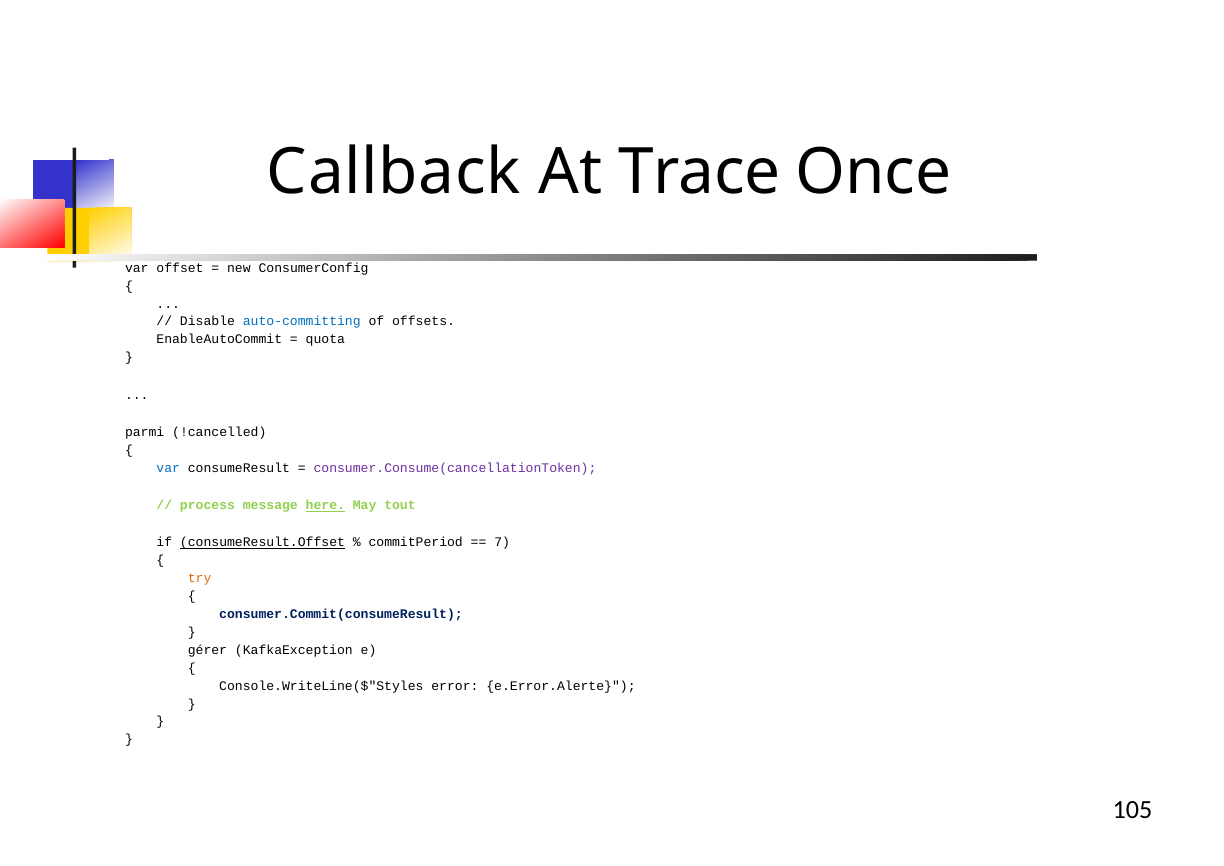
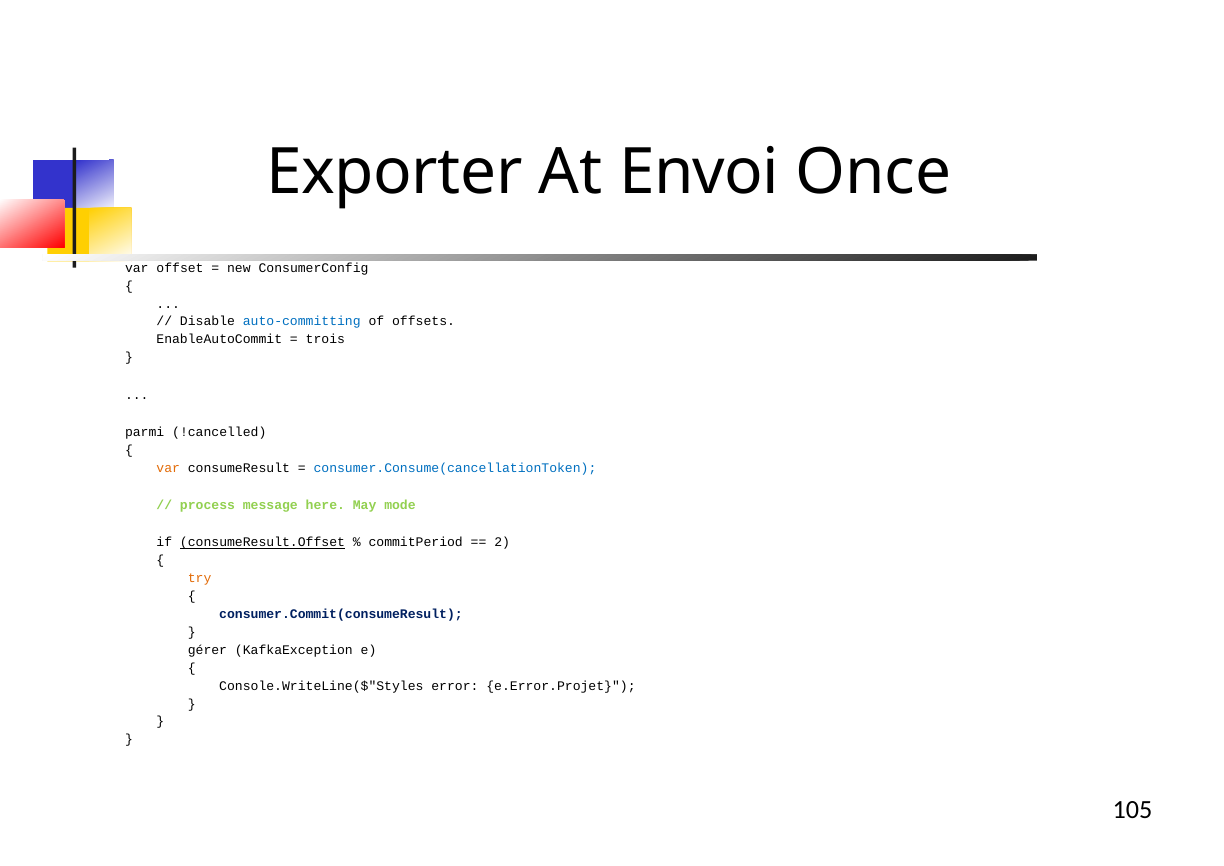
Callback: Callback -> Exporter (394, 172)
Trace: Trace -> Envoi (699, 172)
quota: quota -> trois (325, 339)
var colour: blue -> orange (168, 468)
consumer.Consume(cancellationToken colour: purple -> blue (455, 468)
here underline: present -> none (325, 505)
tout: tout -> mode (400, 505)
7: 7 -> 2 (502, 542)
e.Error.Alerte: e.Error.Alerte -> e.Error.Projet (561, 685)
